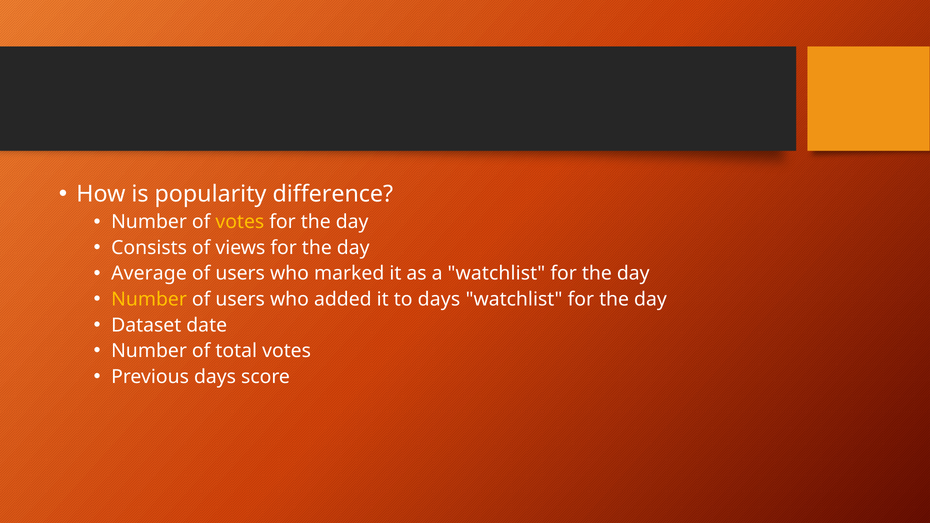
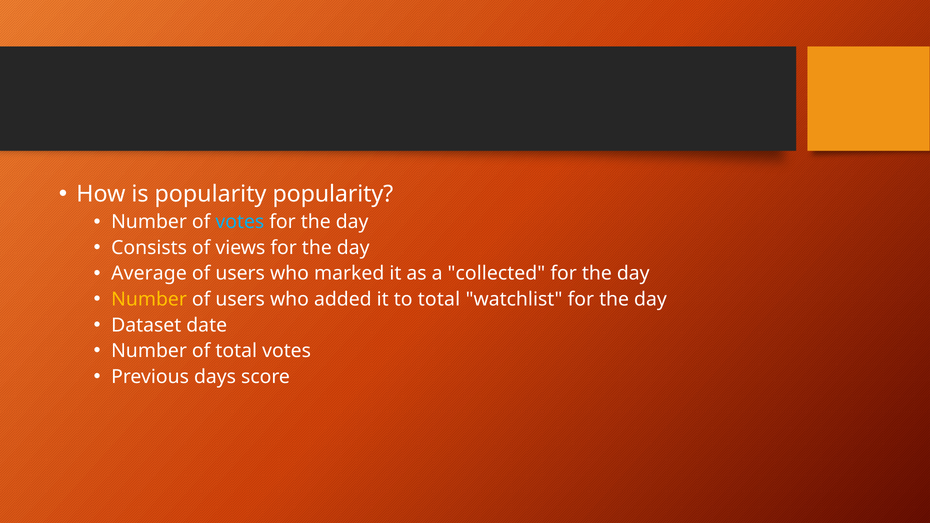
popularity difference: difference -> popularity (333, 194)
votes colour: yellow -> light blue (240, 222)
a watchlist: watchlist -> collected (496, 274)
to days: days -> total (439, 299)
